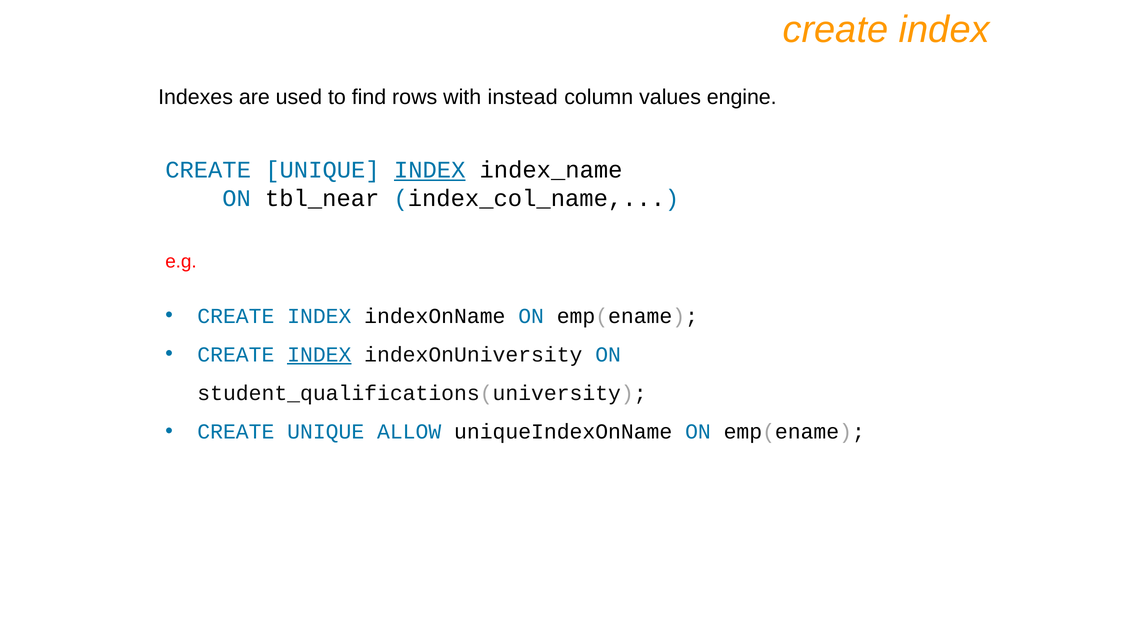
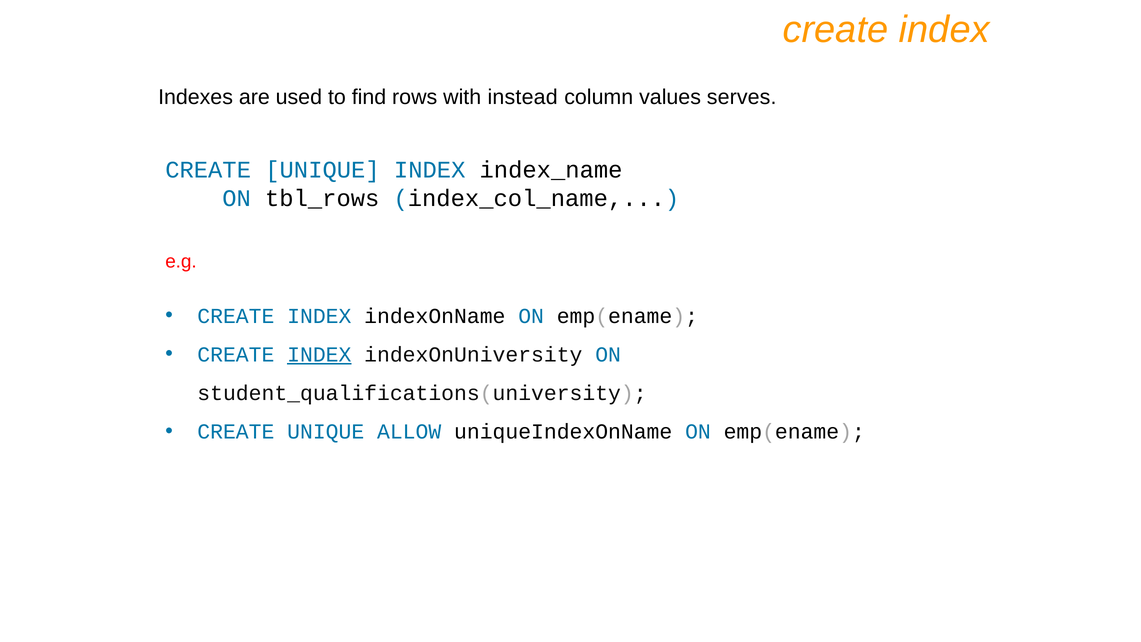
engine: engine -> serves (742, 97)
INDEX underline: present -> none (430, 170)
tbl_near: tbl_near -> tbl_rows (322, 198)
